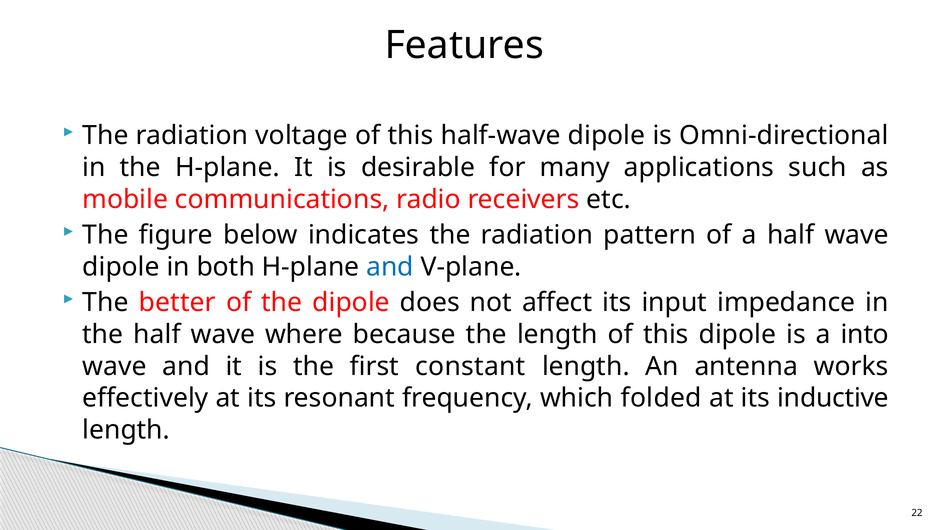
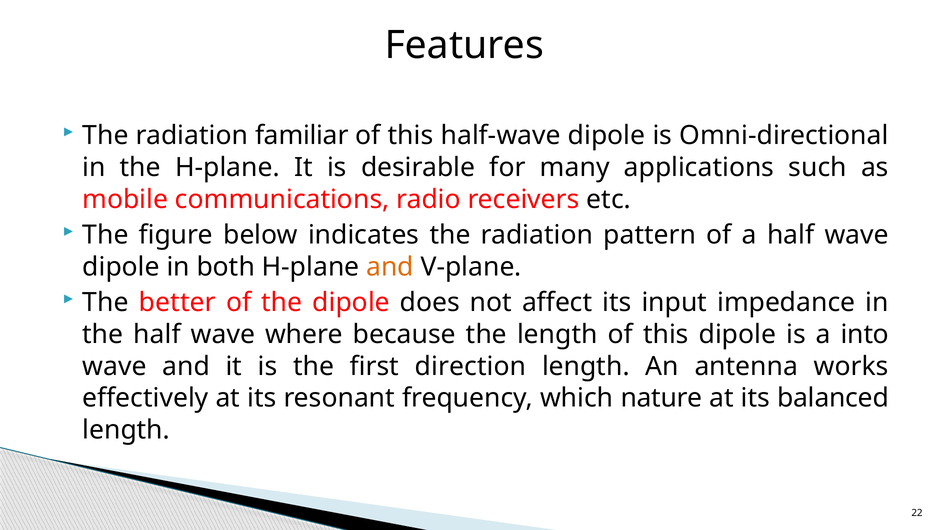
voltage: voltage -> familiar (302, 136)
and colour: blue -> orange (390, 267)
constant: constant -> direction (471, 367)
folded: folded -> nature (662, 399)
inductive: inductive -> balanced (833, 399)
